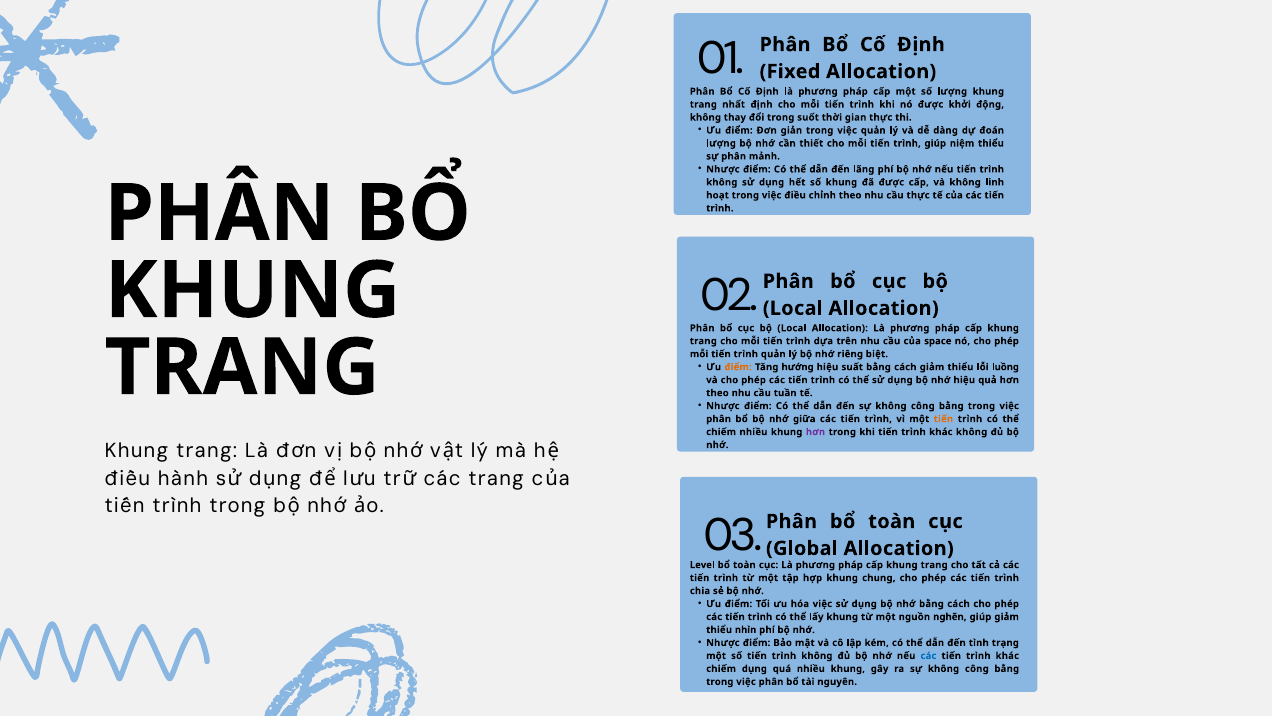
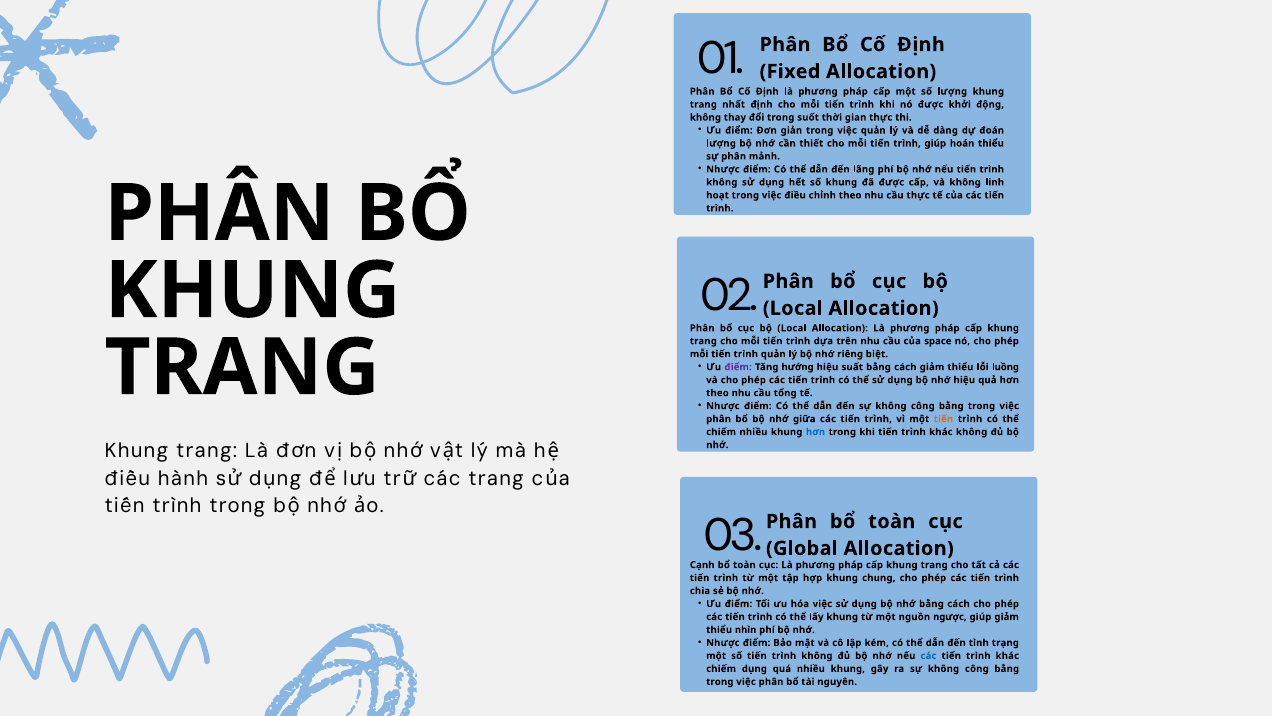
niệm: niệm -> hoán (962, 143)
điểm colour: orange -> purple (738, 367)
tuần: tuần -> tổng (785, 393)
hơn colour: purple -> blue (815, 432)
Level: Level -> Cạnh (702, 565)
nghẽn: nghẽn -> ngược (950, 616)
